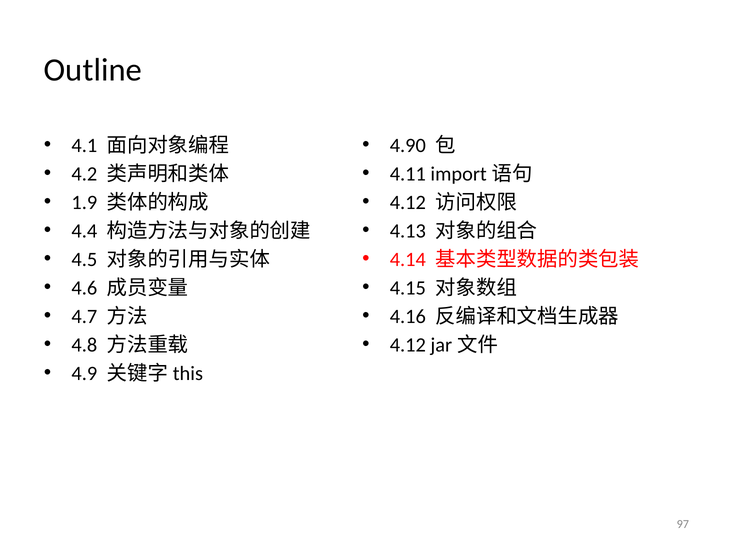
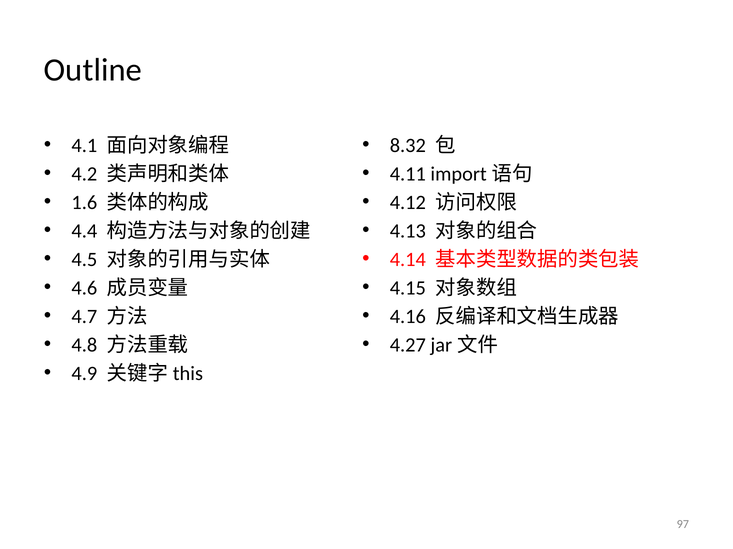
4.90: 4.90 -> 8.32 (408, 146)
1.9: 1.9 -> 1.6 (84, 203)
4.12: 4.12 -> 4.27 (408, 345)
